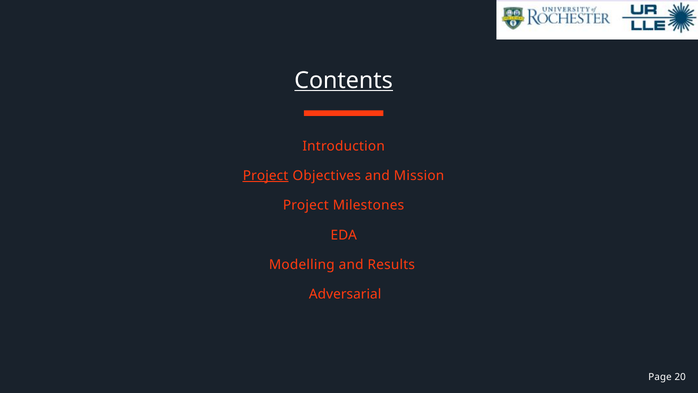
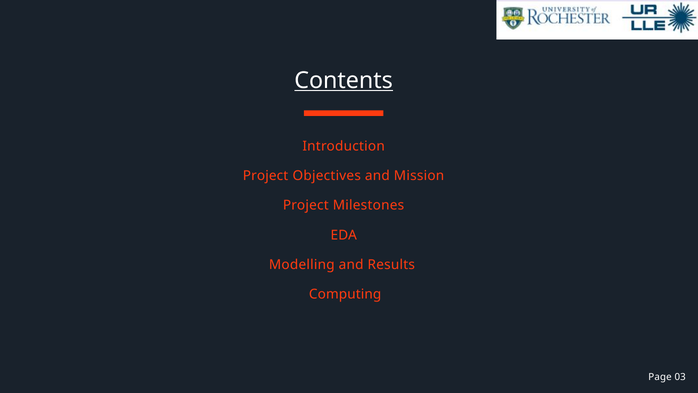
Project underline: present -> none (266, 176)
Adversarial: Adversarial -> Computing (345, 294)
20: 20 -> 03 (680, 377)
